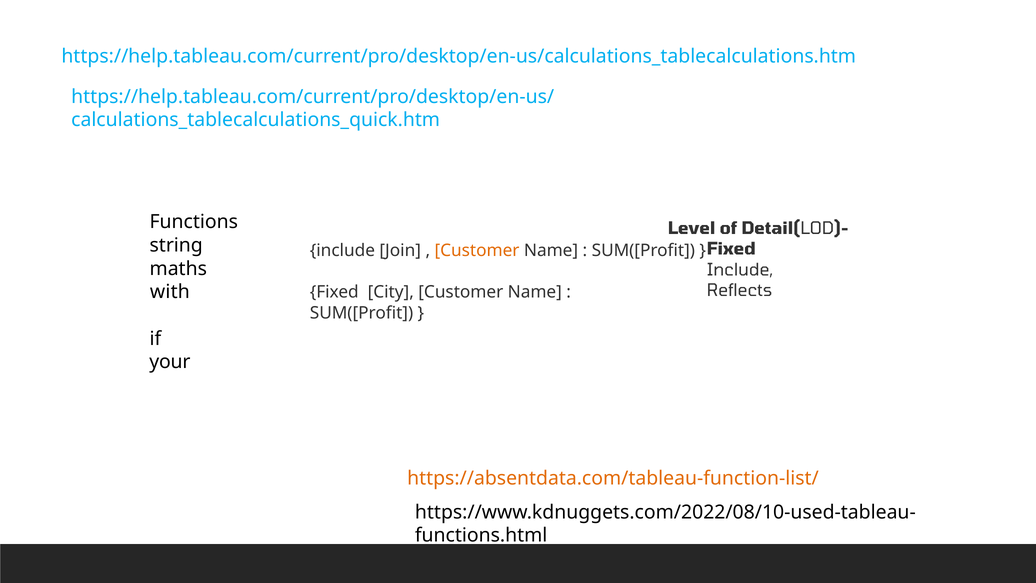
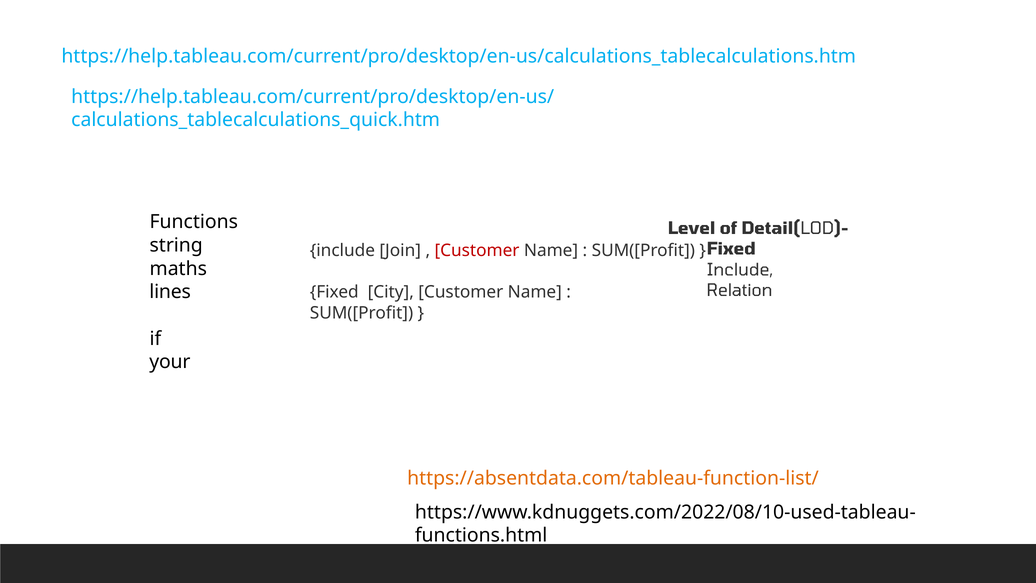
Customer colour: orange -> red (477, 251)
Reflects: Reflects -> Relation (740, 291)
with: with -> lines (170, 292)
